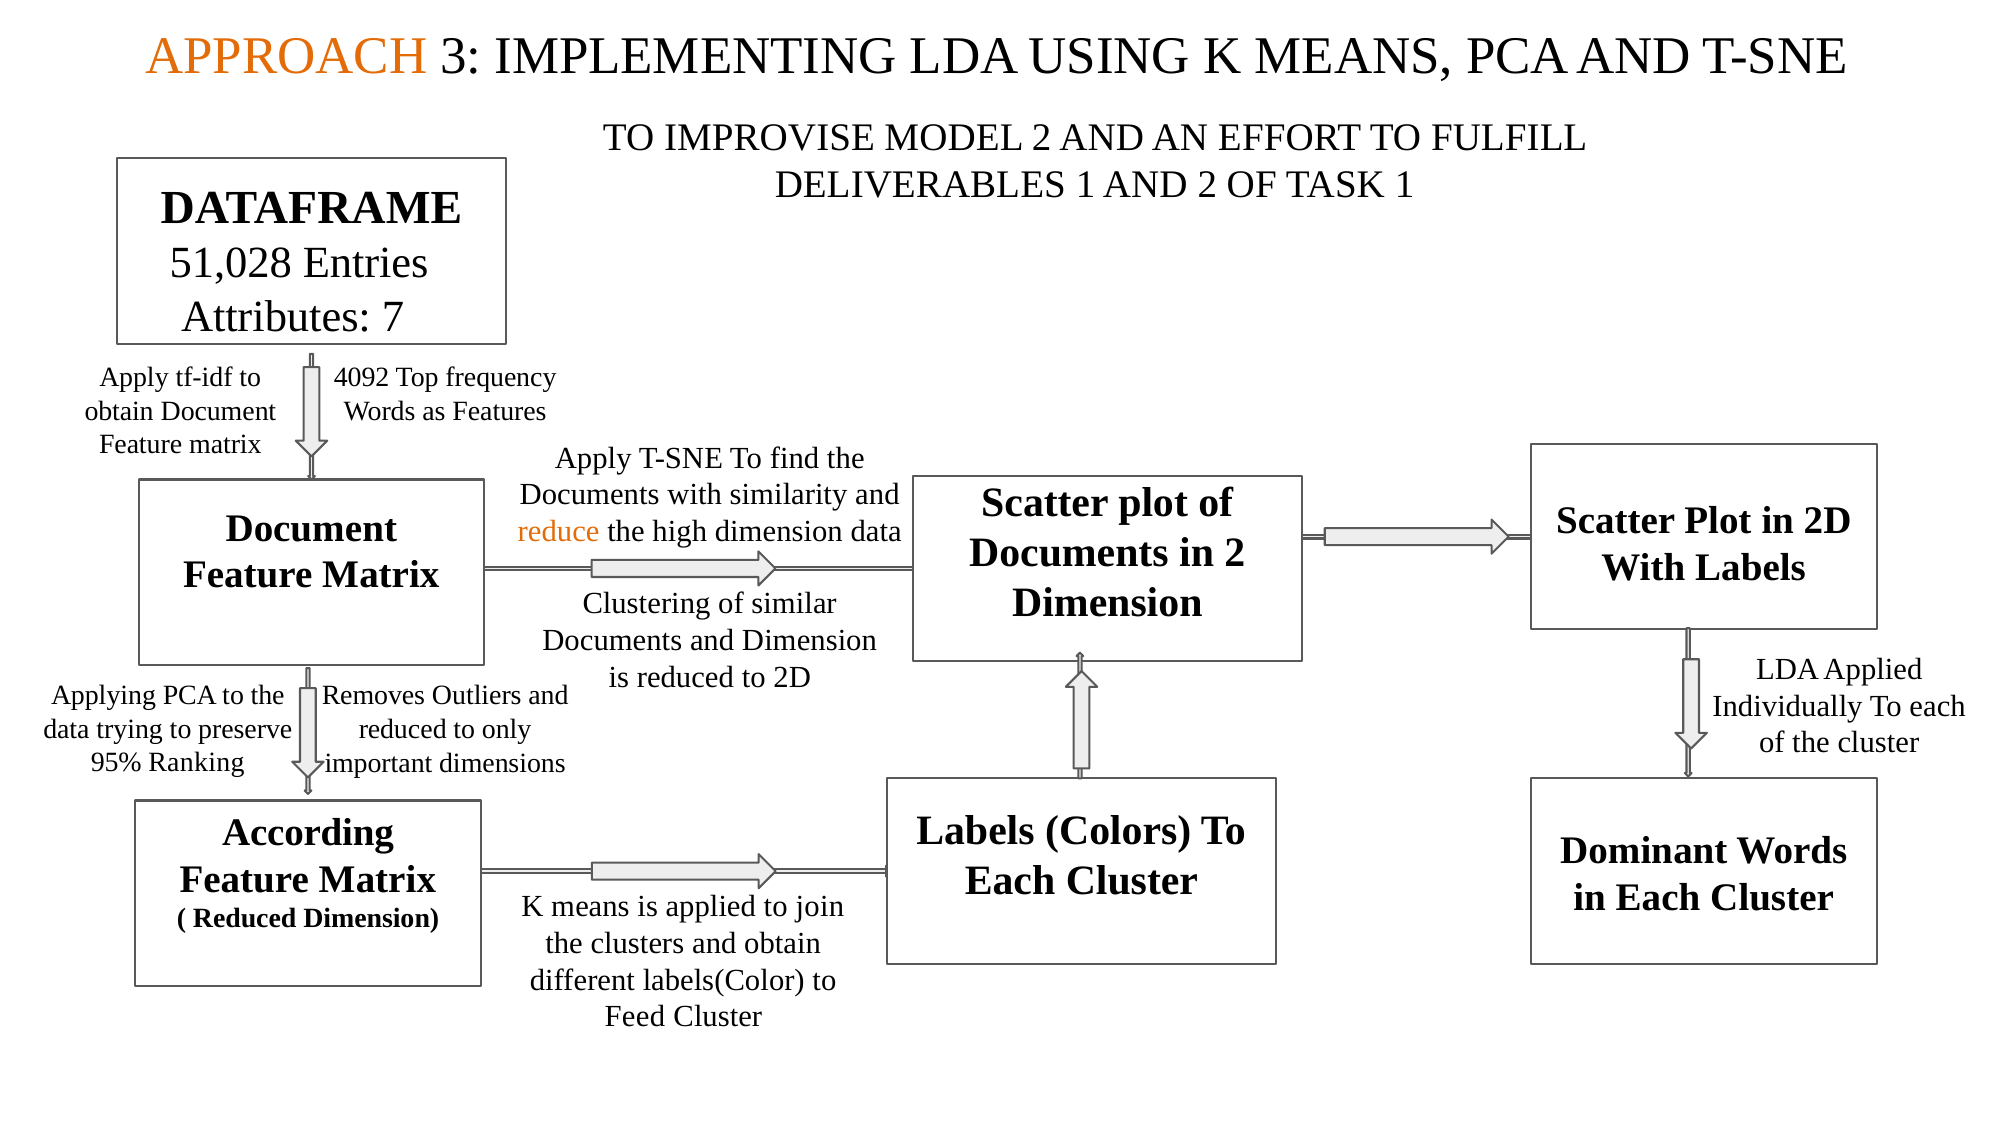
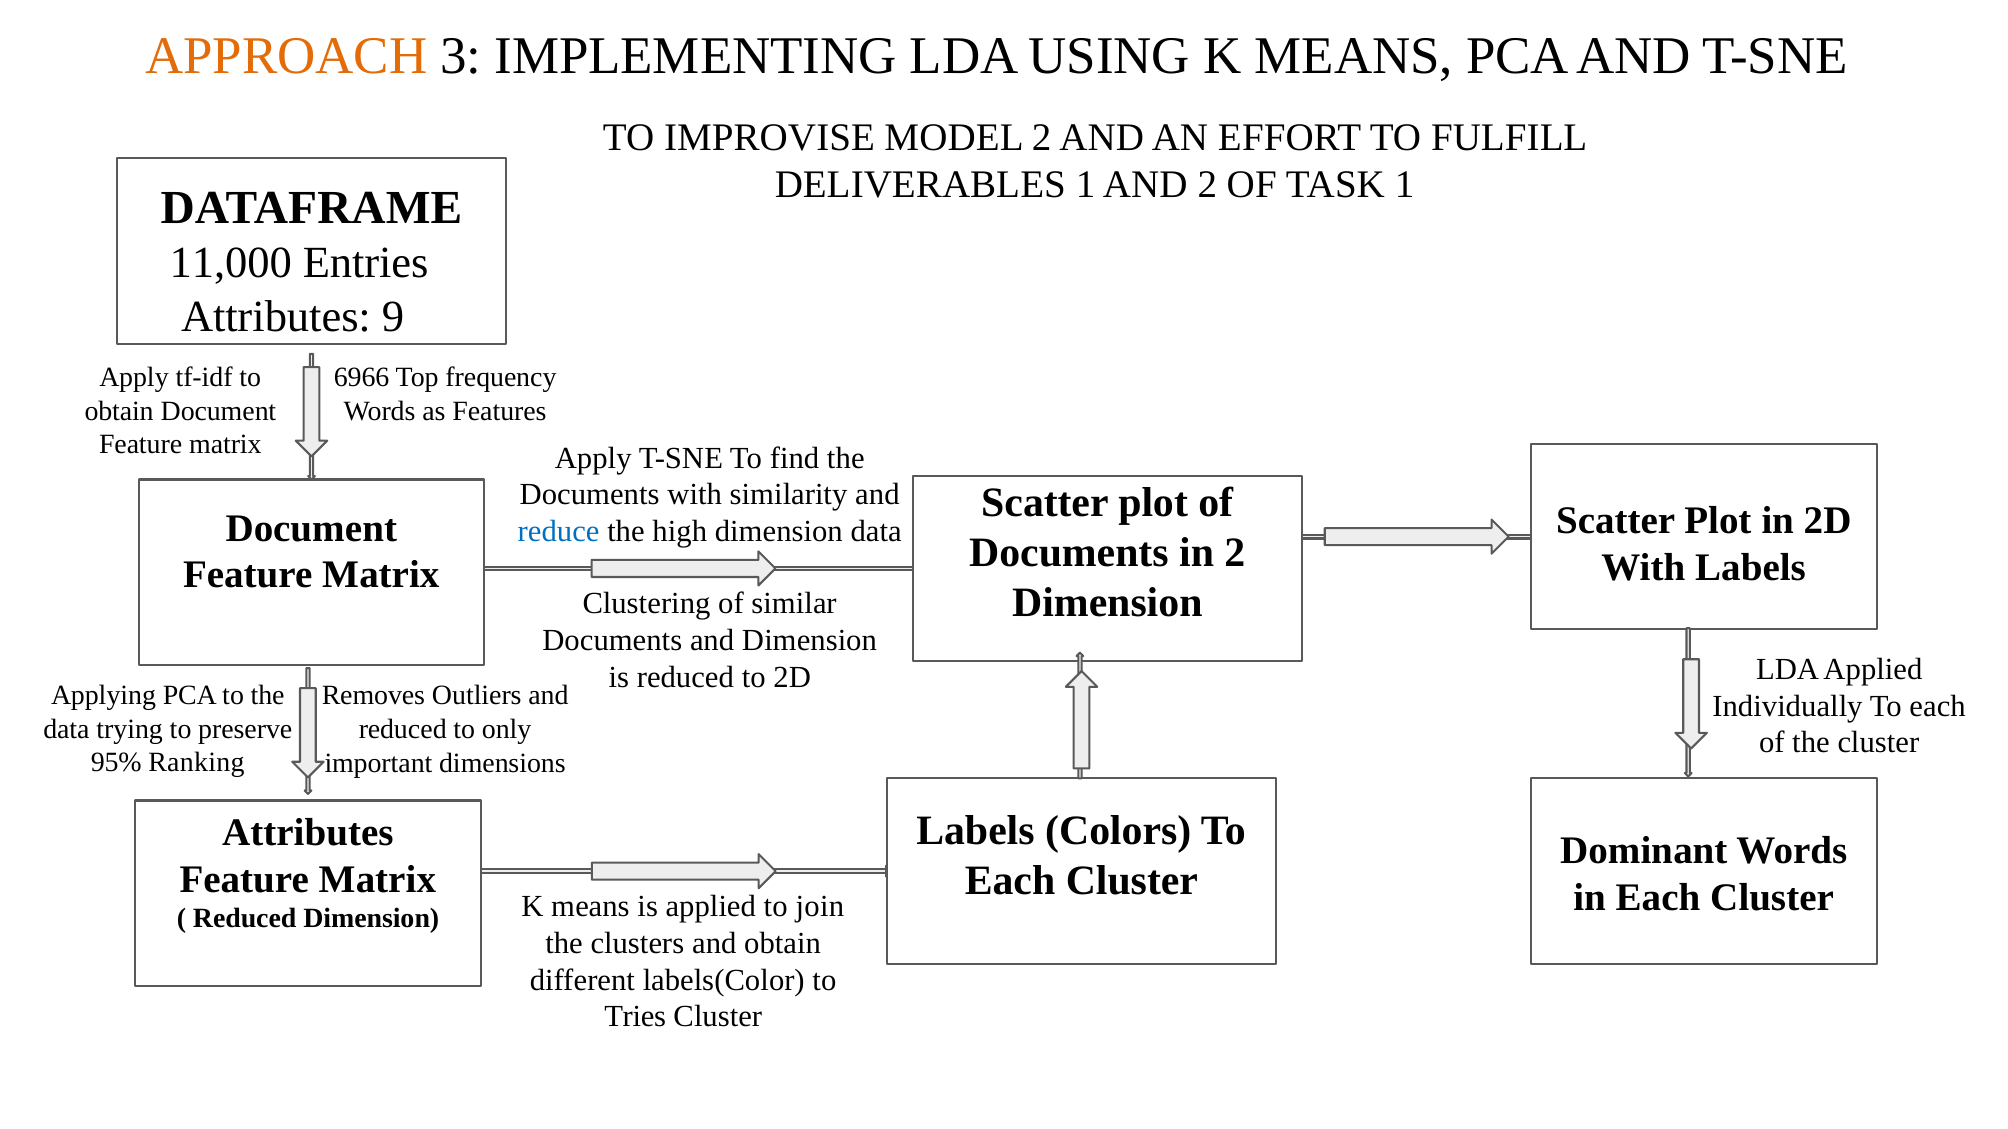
51,028: 51,028 -> 11,000 (231, 263)
7: 7 -> 9 (393, 316)
4092: 4092 -> 6966 (362, 378)
reduce colour: orange -> blue (559, 532)
According: According -> Attributes (308, 833)
Feed: Feed -> Tries (635, 1017)
